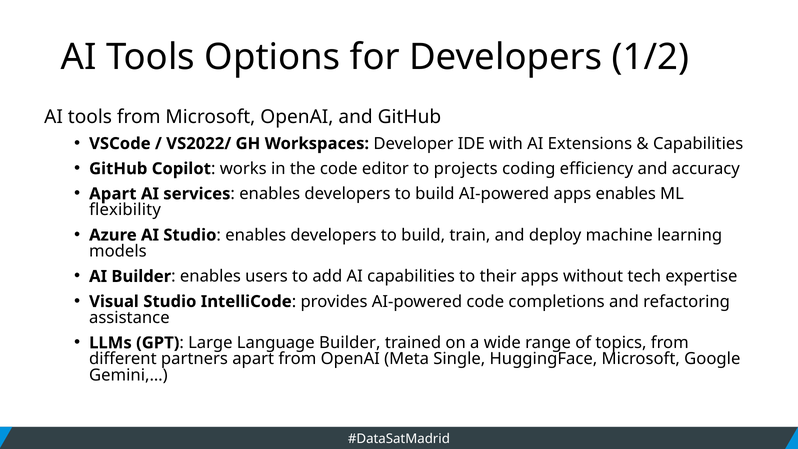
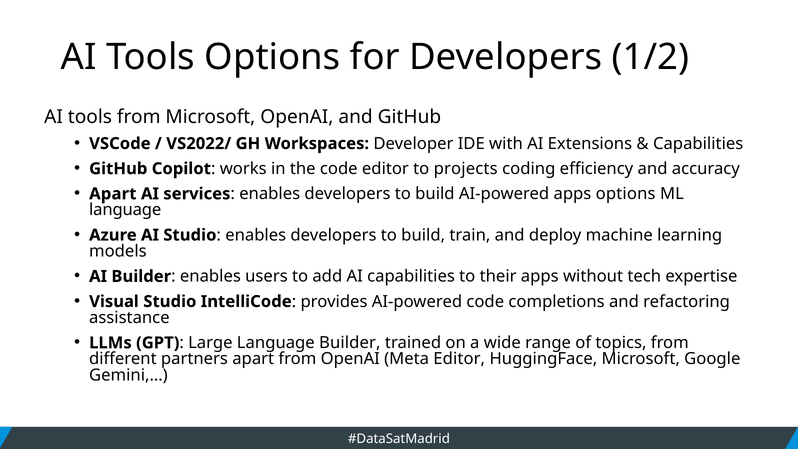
apps enables: enables -> options (626, 194)
flexibility: flexibility -> language (125, 210)
Meta Single: Single -> Editor (459, 359)
